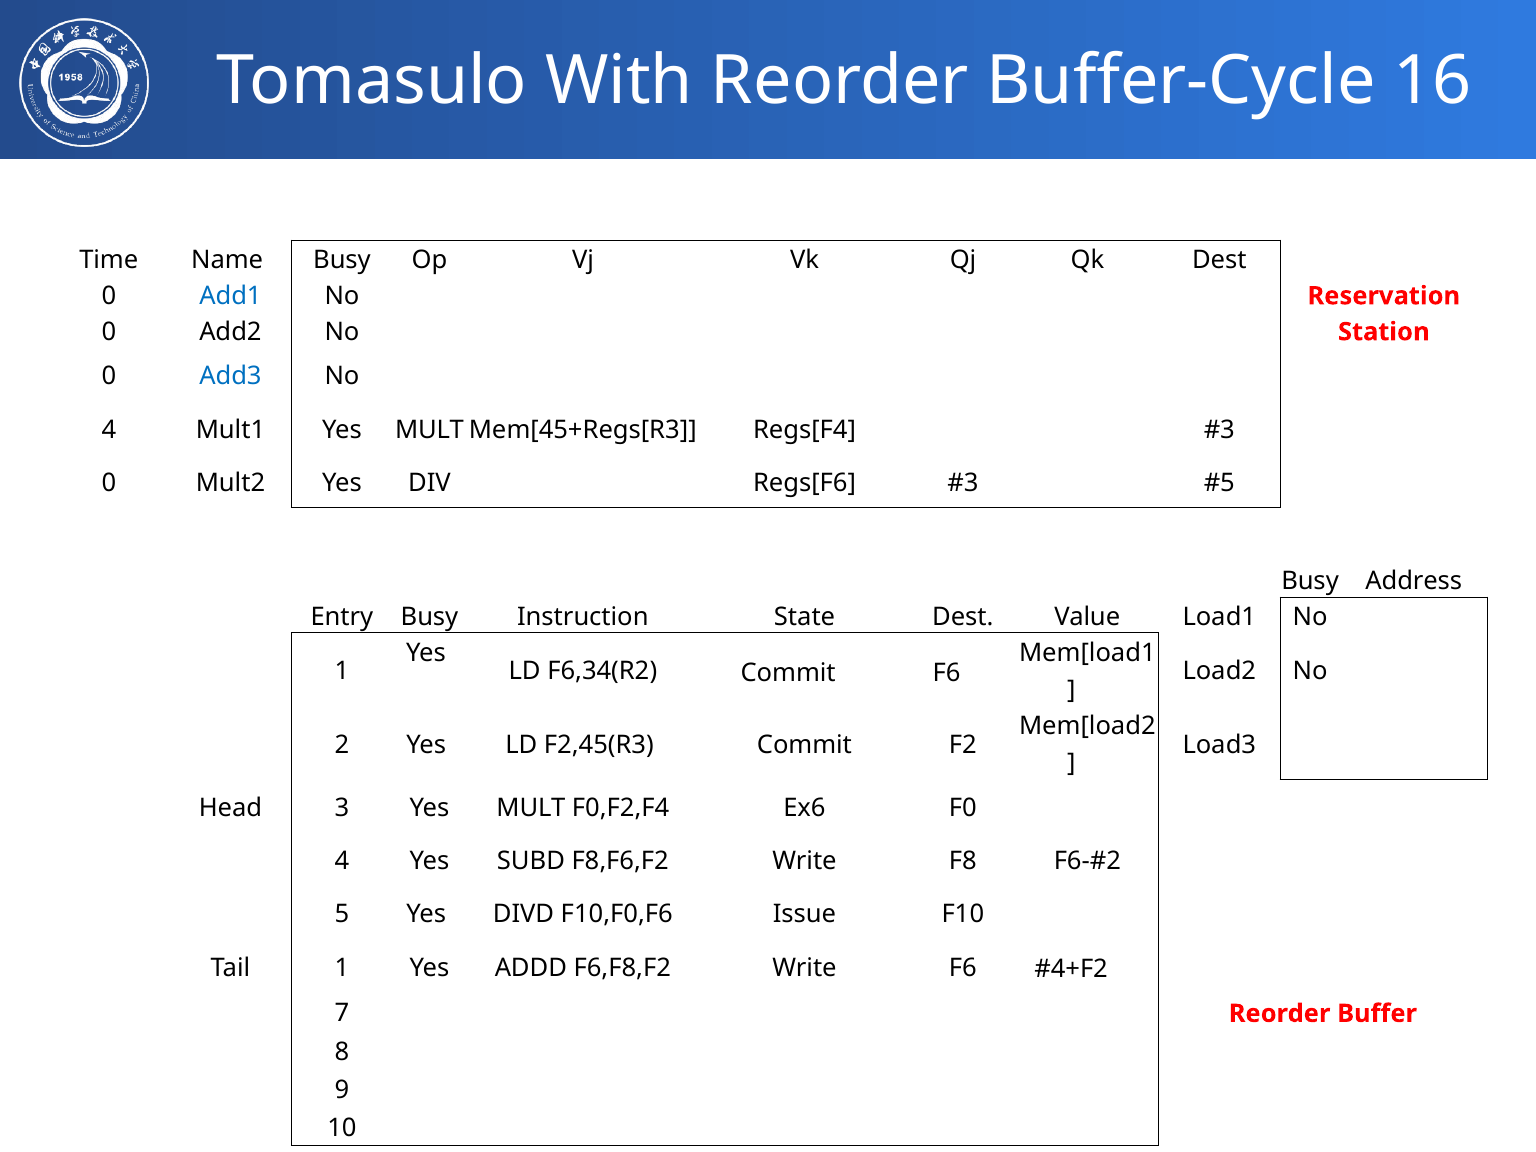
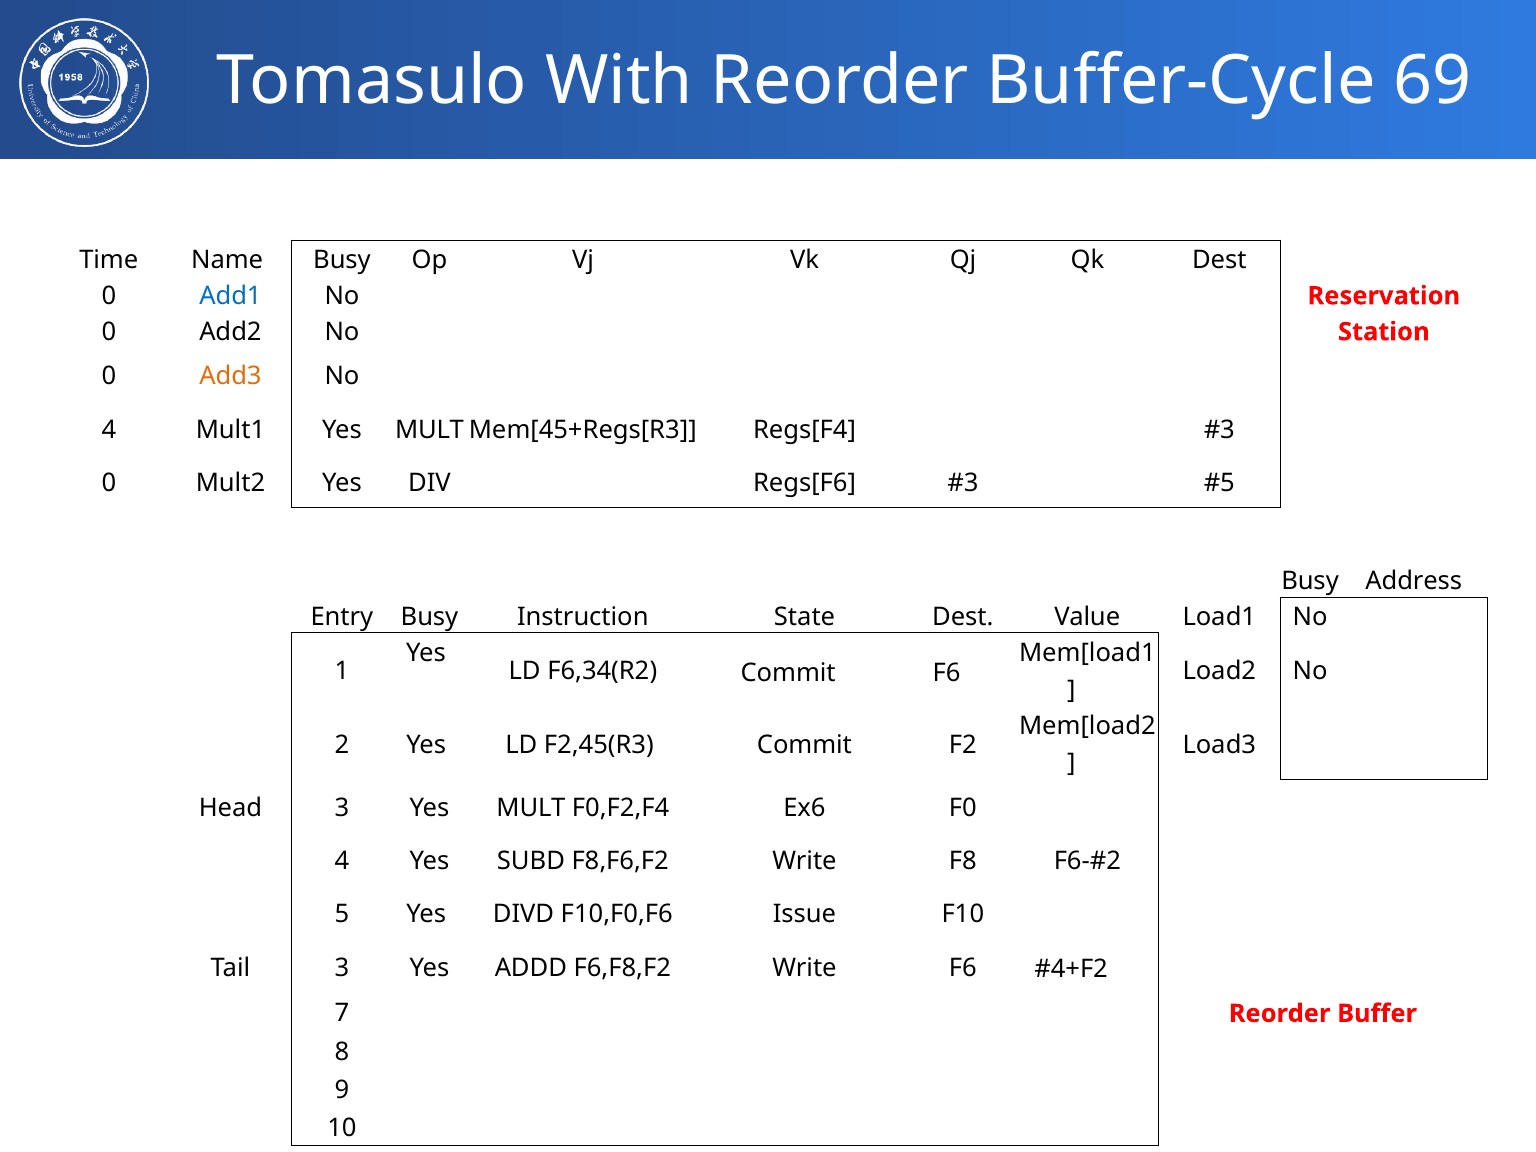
16: 16 -> 69 (1432, 81)
Add3 colour: blue -> orange (230, 376)
Tail 1: 1 -> 3 (342, 968)
